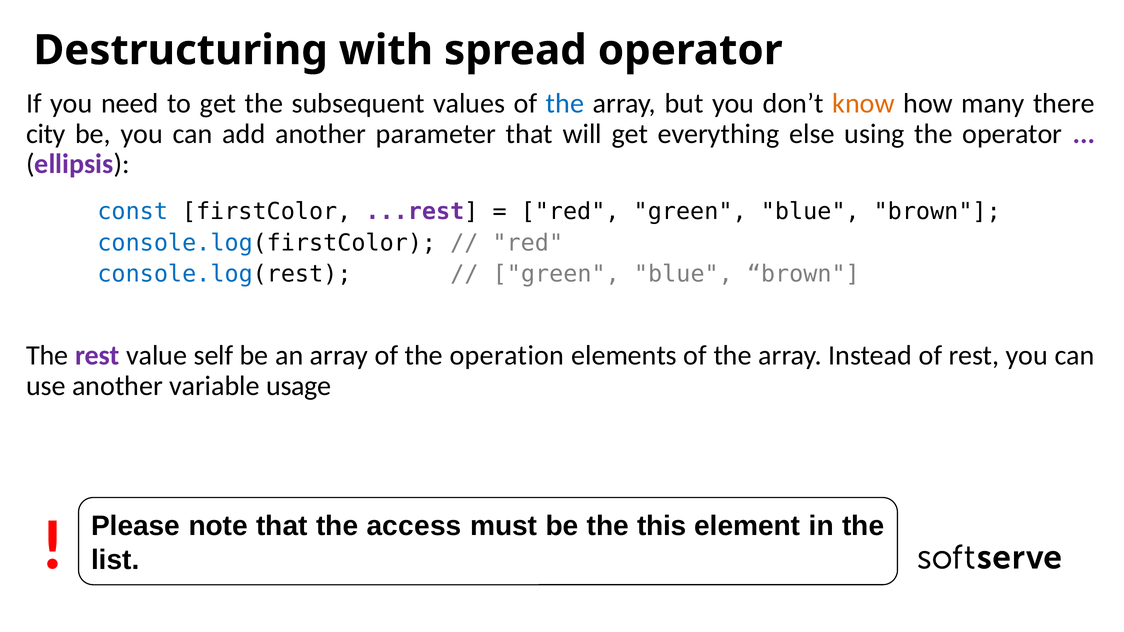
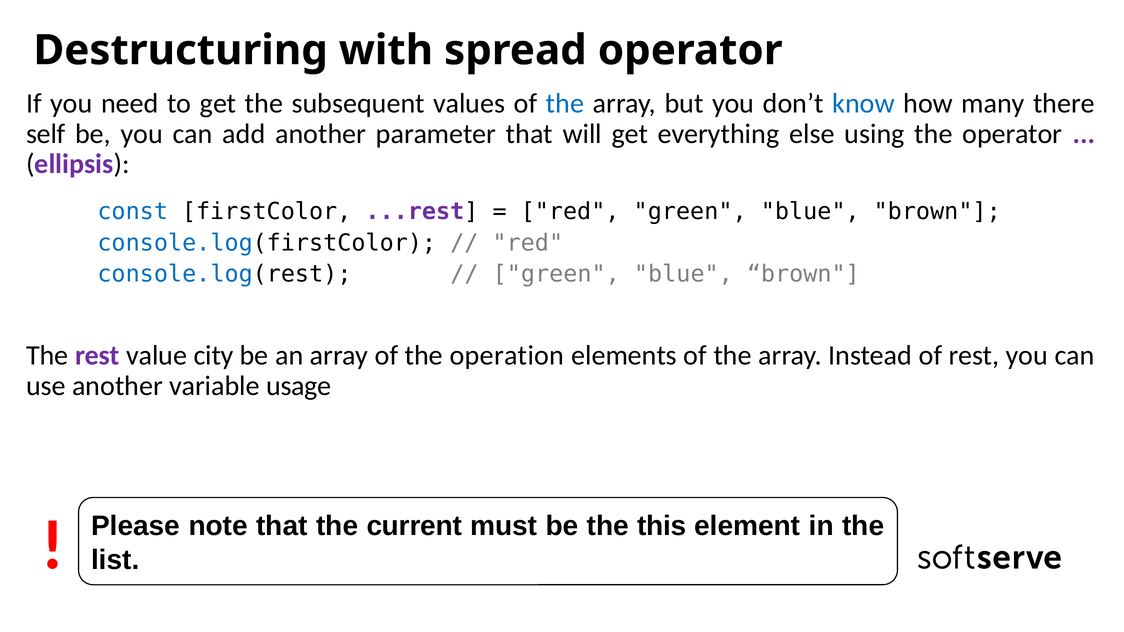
know colour: orange -> blue (863, 103)
city: city -> self (46, 134)
self: self -> city (214, 356)
access: access -> current (414, 526)
